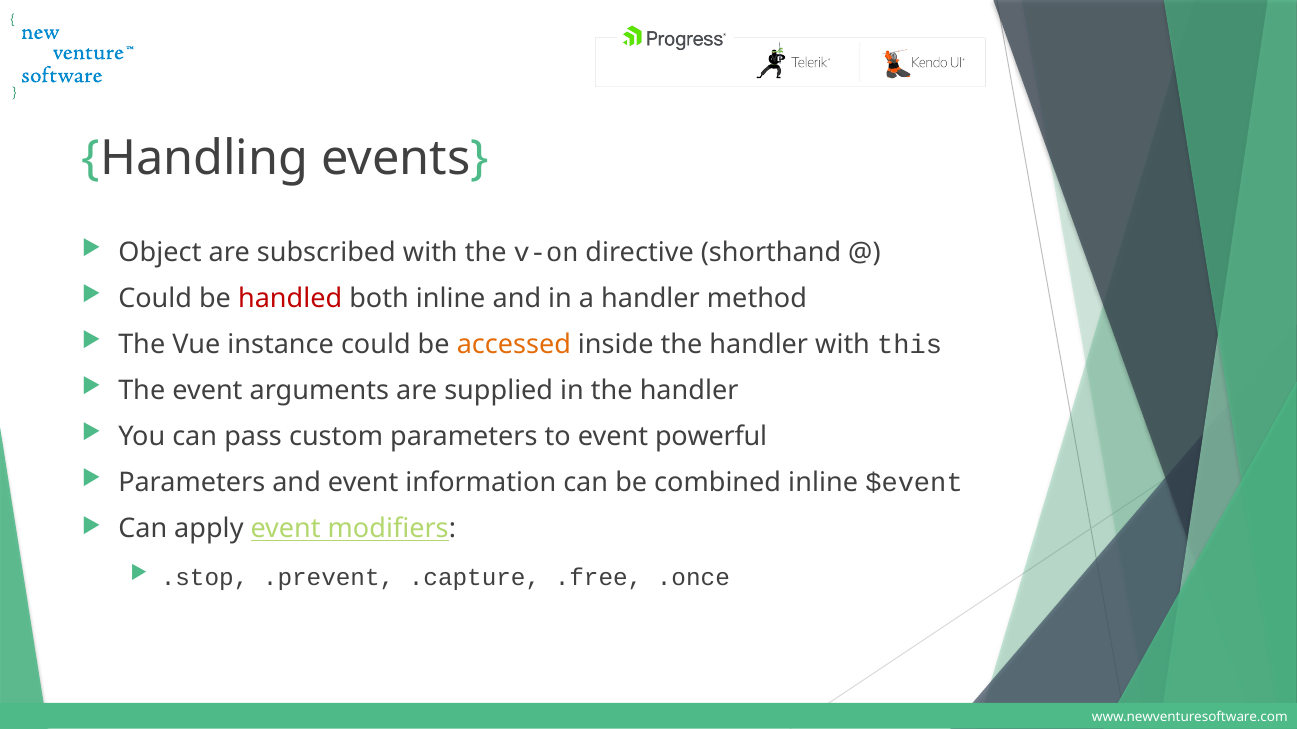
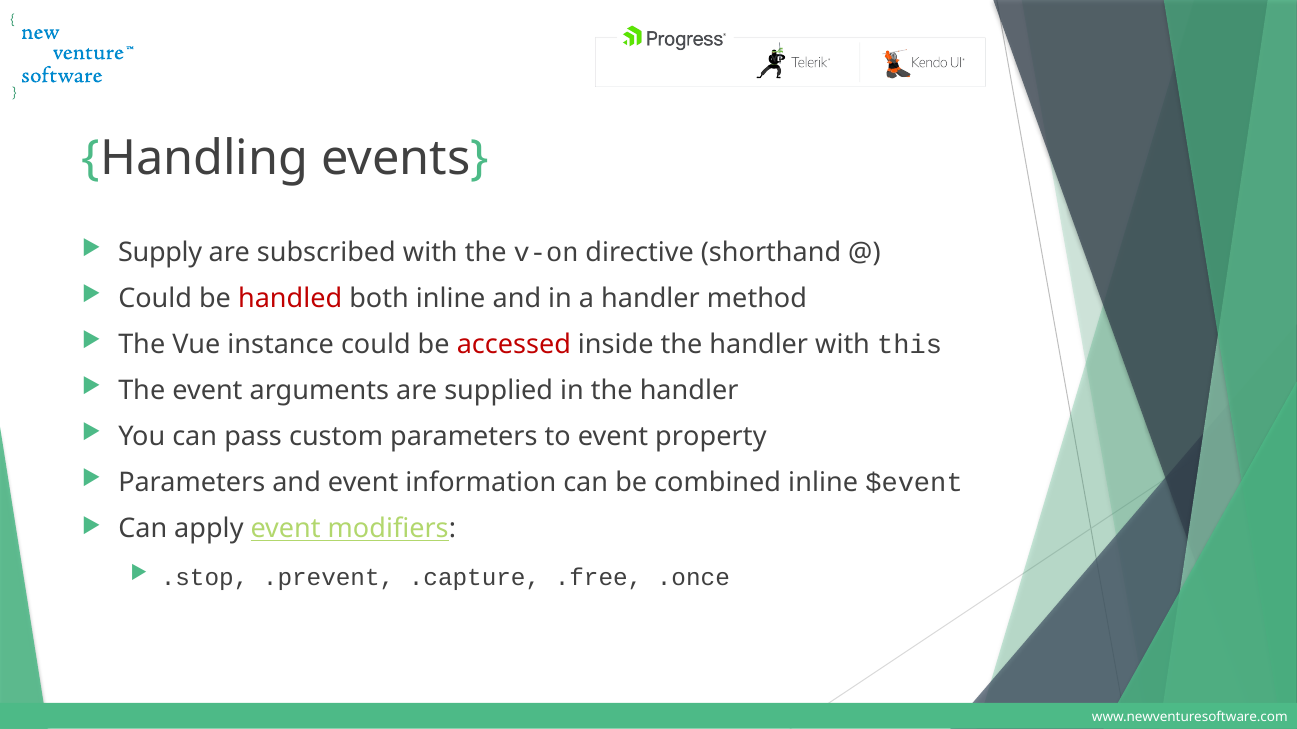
Object: Object -> Supply (160, 253)
accessed colour: orange -> red (514, 345)
powerful: powerful -> property (711, 437)
